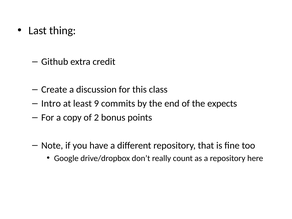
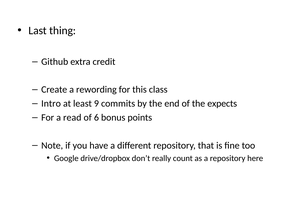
discussion: discussion -> rewording (96, 90)
copy: copy -> read (72, 117)
2: 2 -> 6 (96, 117)
